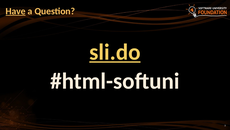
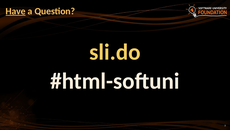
sli.do underline: present -> none (115, 52)
